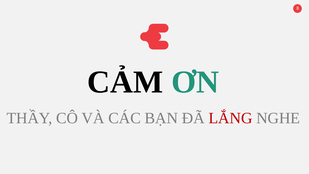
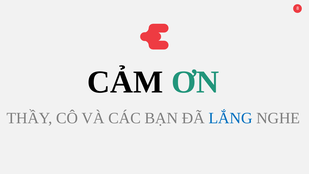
LẮNG colour: red -> blue (231, 118)
